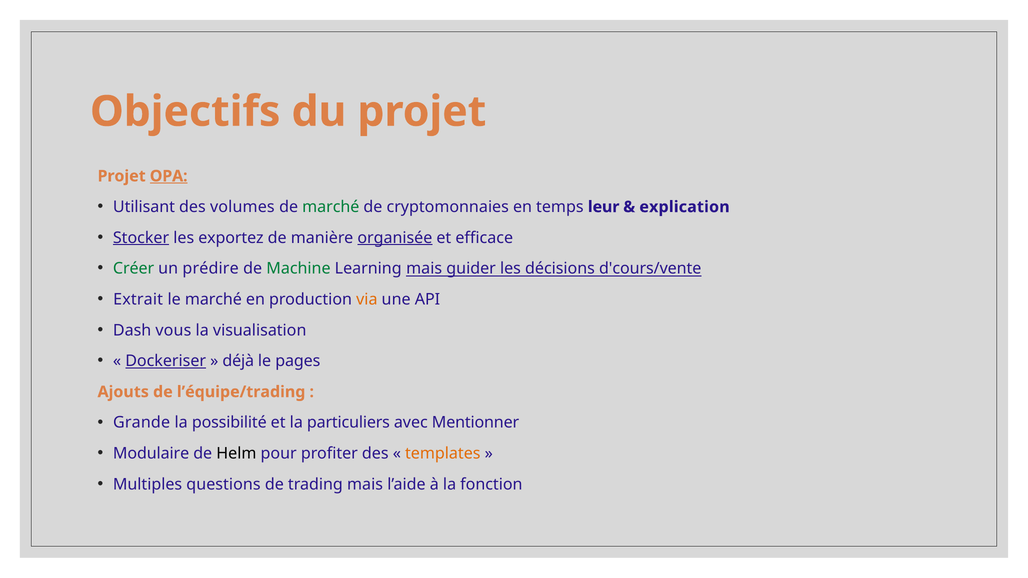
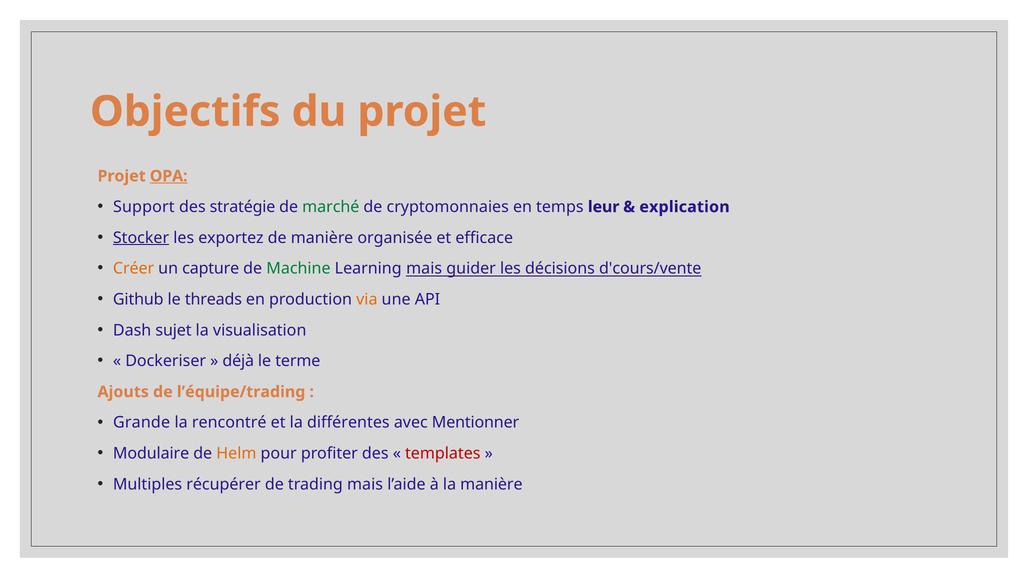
Utilisant: Utilisant -> Support (144, 207)
volumes: volumes -> stratégie (243, 207)
organisée underline: present -> none (395, 238)
Créer colour: green -> orange (134, 269)
prédire: prédire -> capture (211, 269)
Extrait: Extrait -> Github (138, 300)
le marché: marché -> threads (213, 300)
vous: vous -> sujet (174, 330)
Dockeriser underline: present -> none (166, 361)
pages: pages -> terme (298, 361)
possibilité: possibilité -> rencontré (229, 423)
particuliers: particuliers -> différentes (348, 423)
Helm colour: black -> orange (236, 454)
templates colour: orange -> red (443, 454)
questions: questions -> récupérer (224, 485)
la fonction: fonction -> manière (491, 485)
